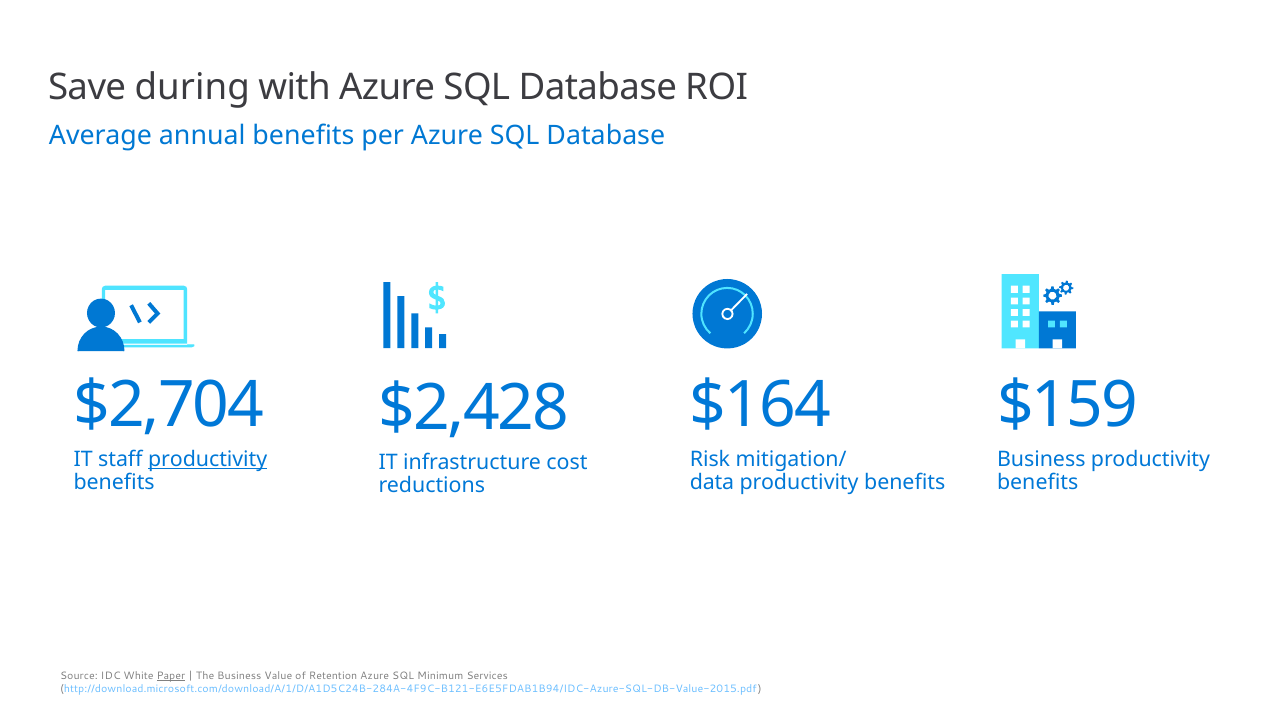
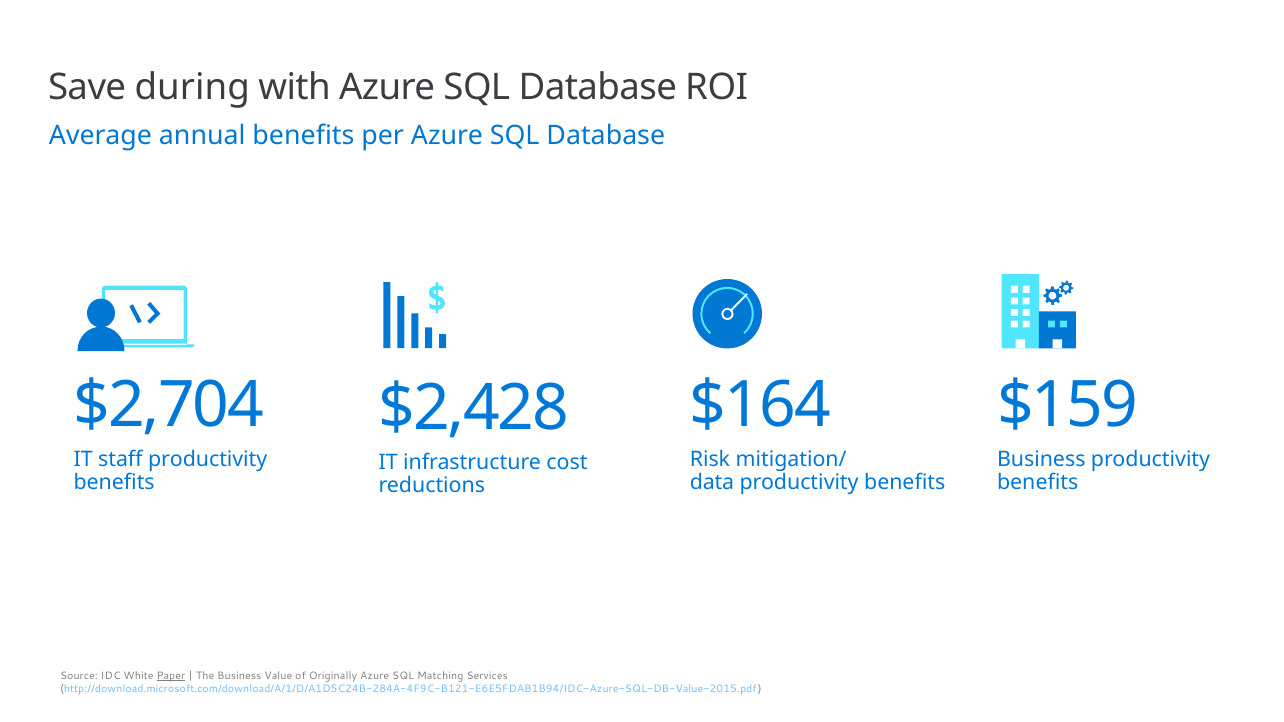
productivity underline: present -> none (208, 460)
Retention: Retention -> Originally (333, 676)
Minimum: Minimum -> Matching (440, 676)
